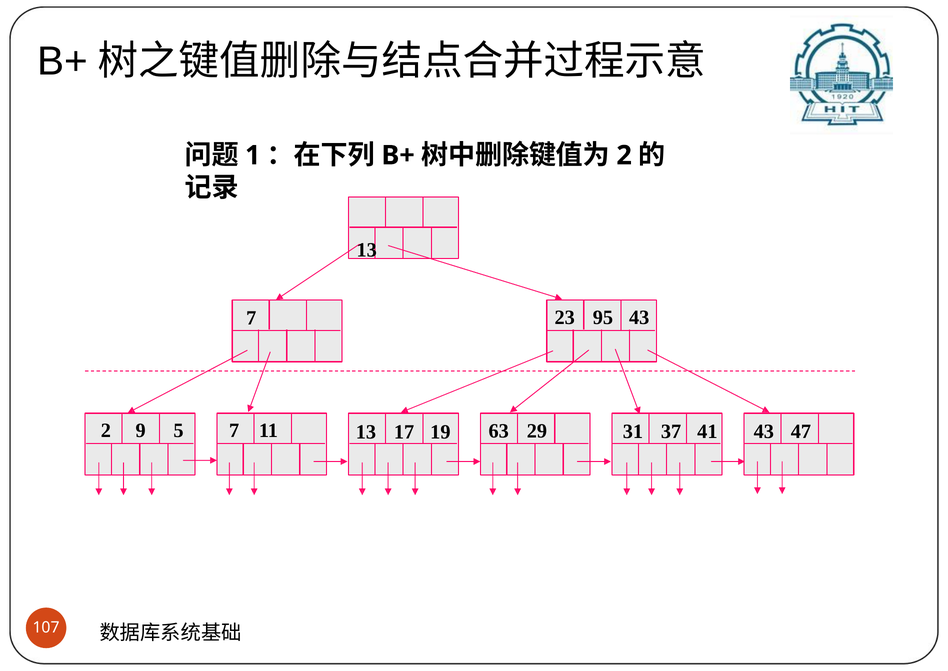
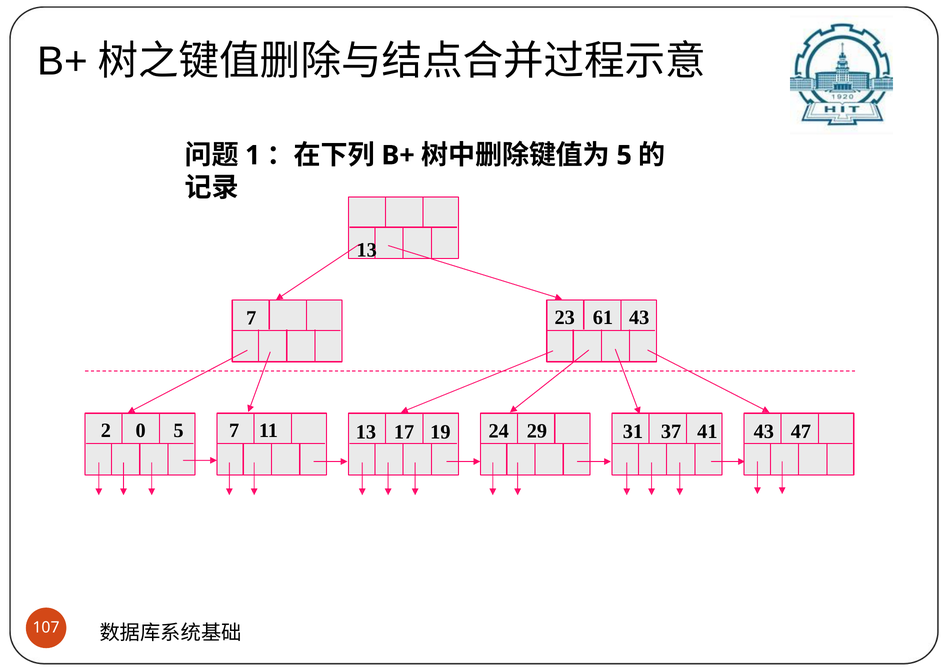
2: 2 -> 5 (624, 155)
95: 95 -> 61 (603, 317)
9: 9 -> 0 (141, 430)
63: 63 -> 24 (499, 431)
